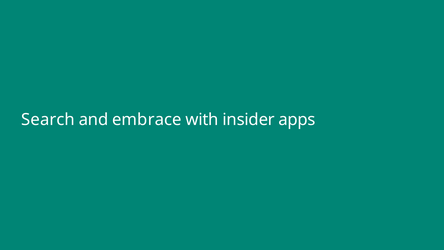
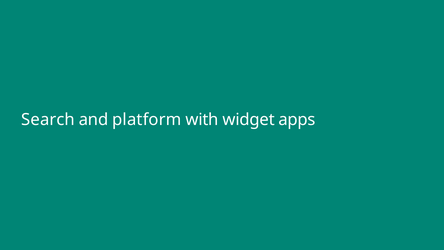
embrace: embrace -> platform (147, 120)
insider: insider -> widget (249, 120)
